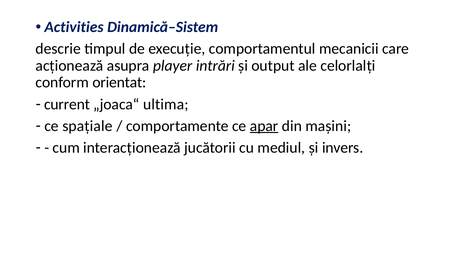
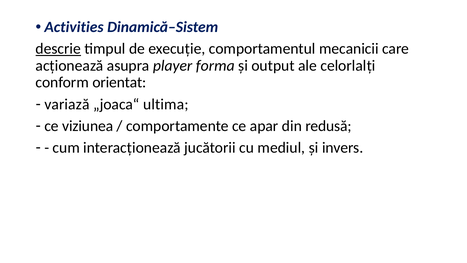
descrie underline: none -> present (58, 49)
intrări: intrări -> forma (215, 66)
current: current -> variază (67, 104)
spațiale: spațiale -> viziunea (88, 126)
apar underline: present -> none (264, 126)
mașini: mașini -> redusă (329, 126)
